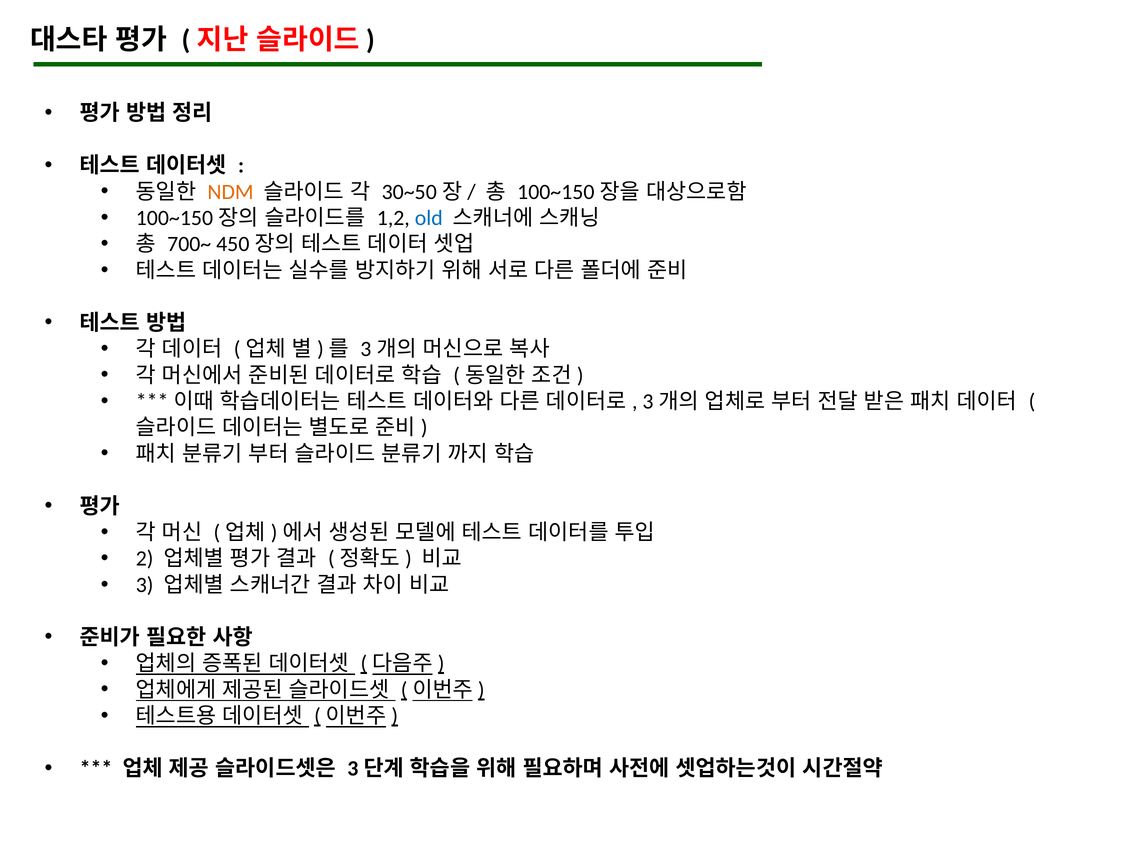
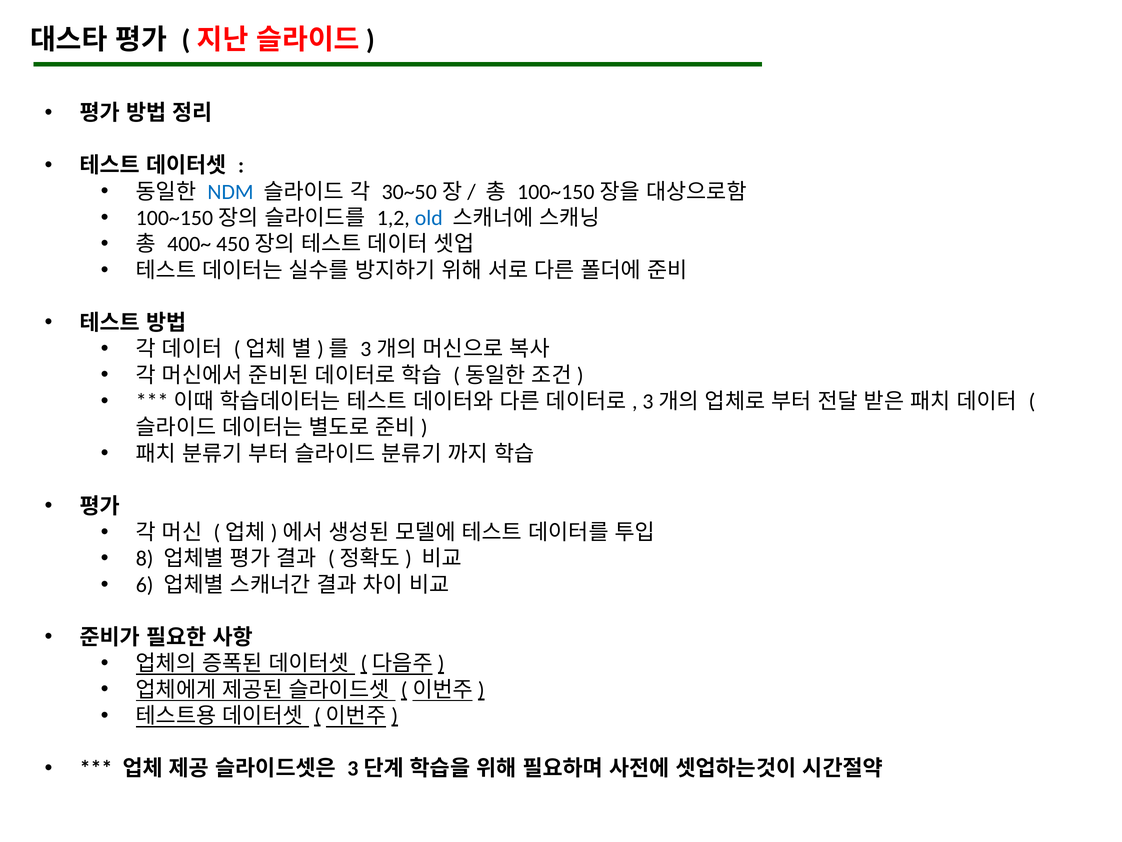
NDM colour: orange -> blue (230, 192)
700~: 700~ -> 400~ (189, 244)
2: 2 -> 8 (145, 558)
3: 3 -> 6 (145, 585)
